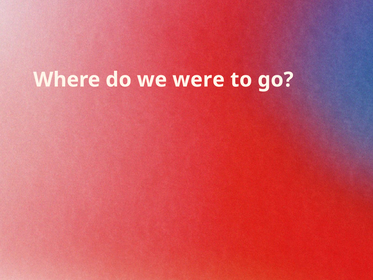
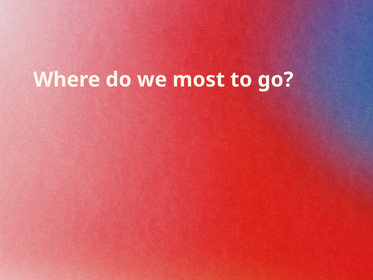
were: were -> most (199, 80)
